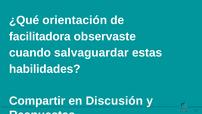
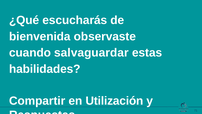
orientación: orientación -> escucharás (75, 20)
facilitadora: facilitadora -> bienvenida (40, 36)
Discusión: Discusión -> Utilización (114, 100)
